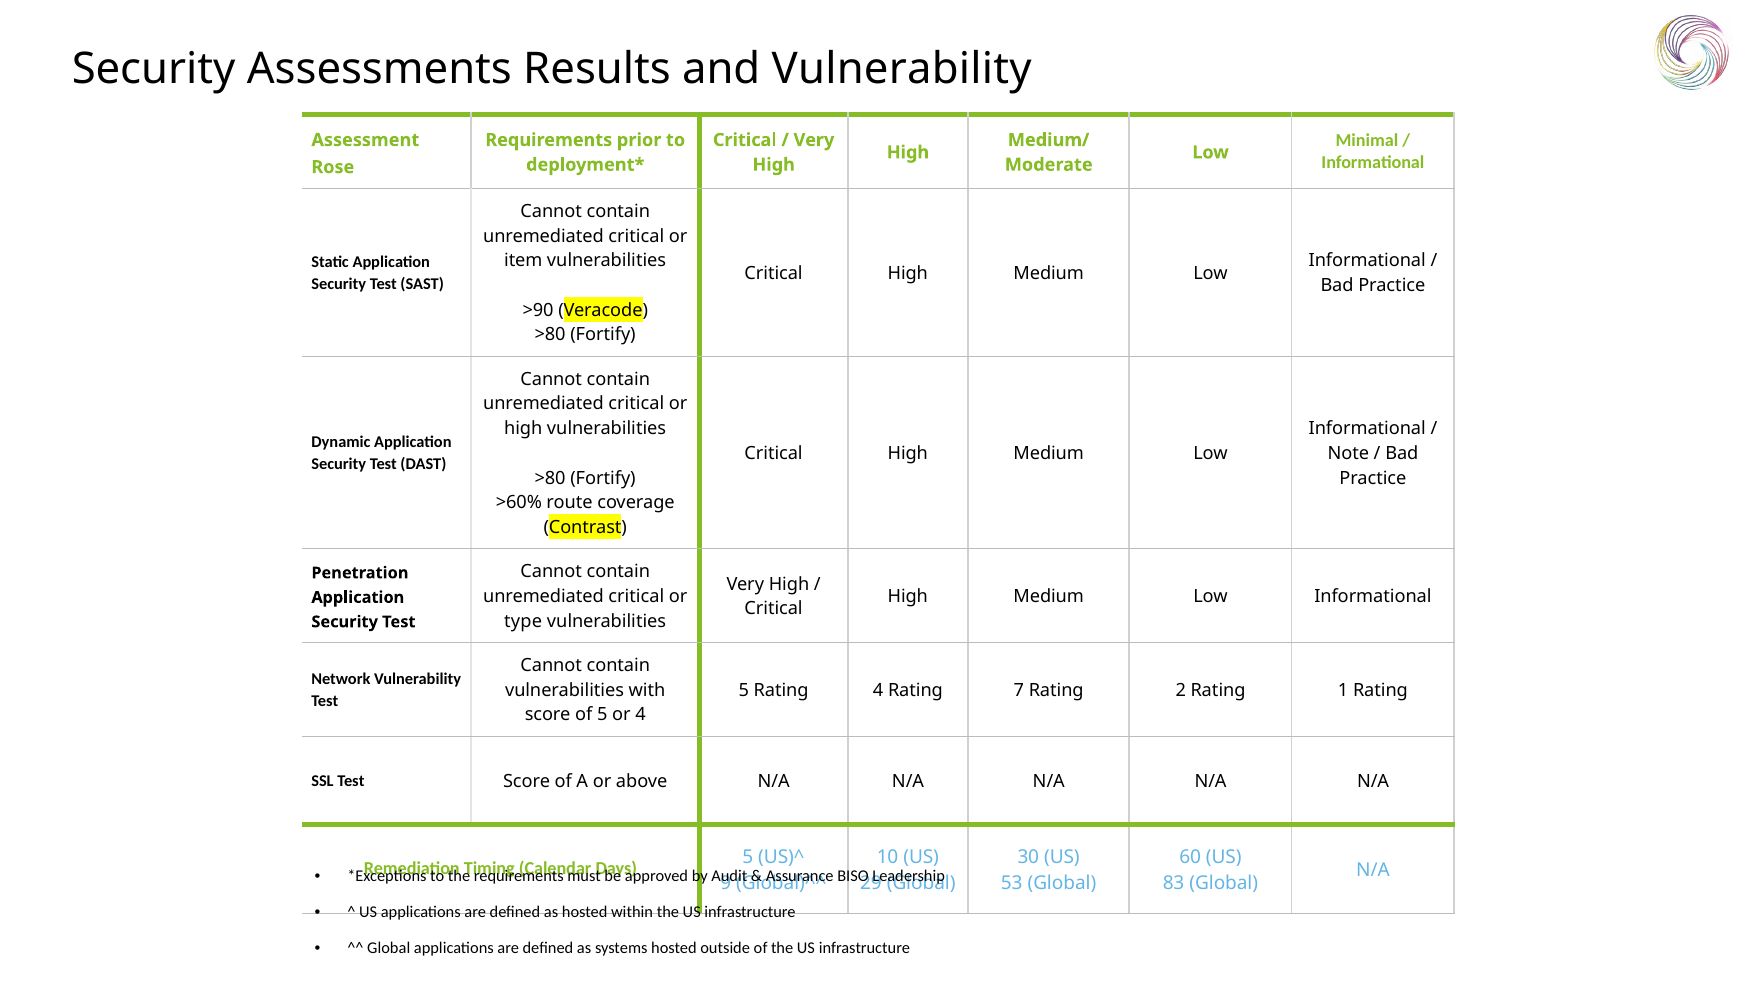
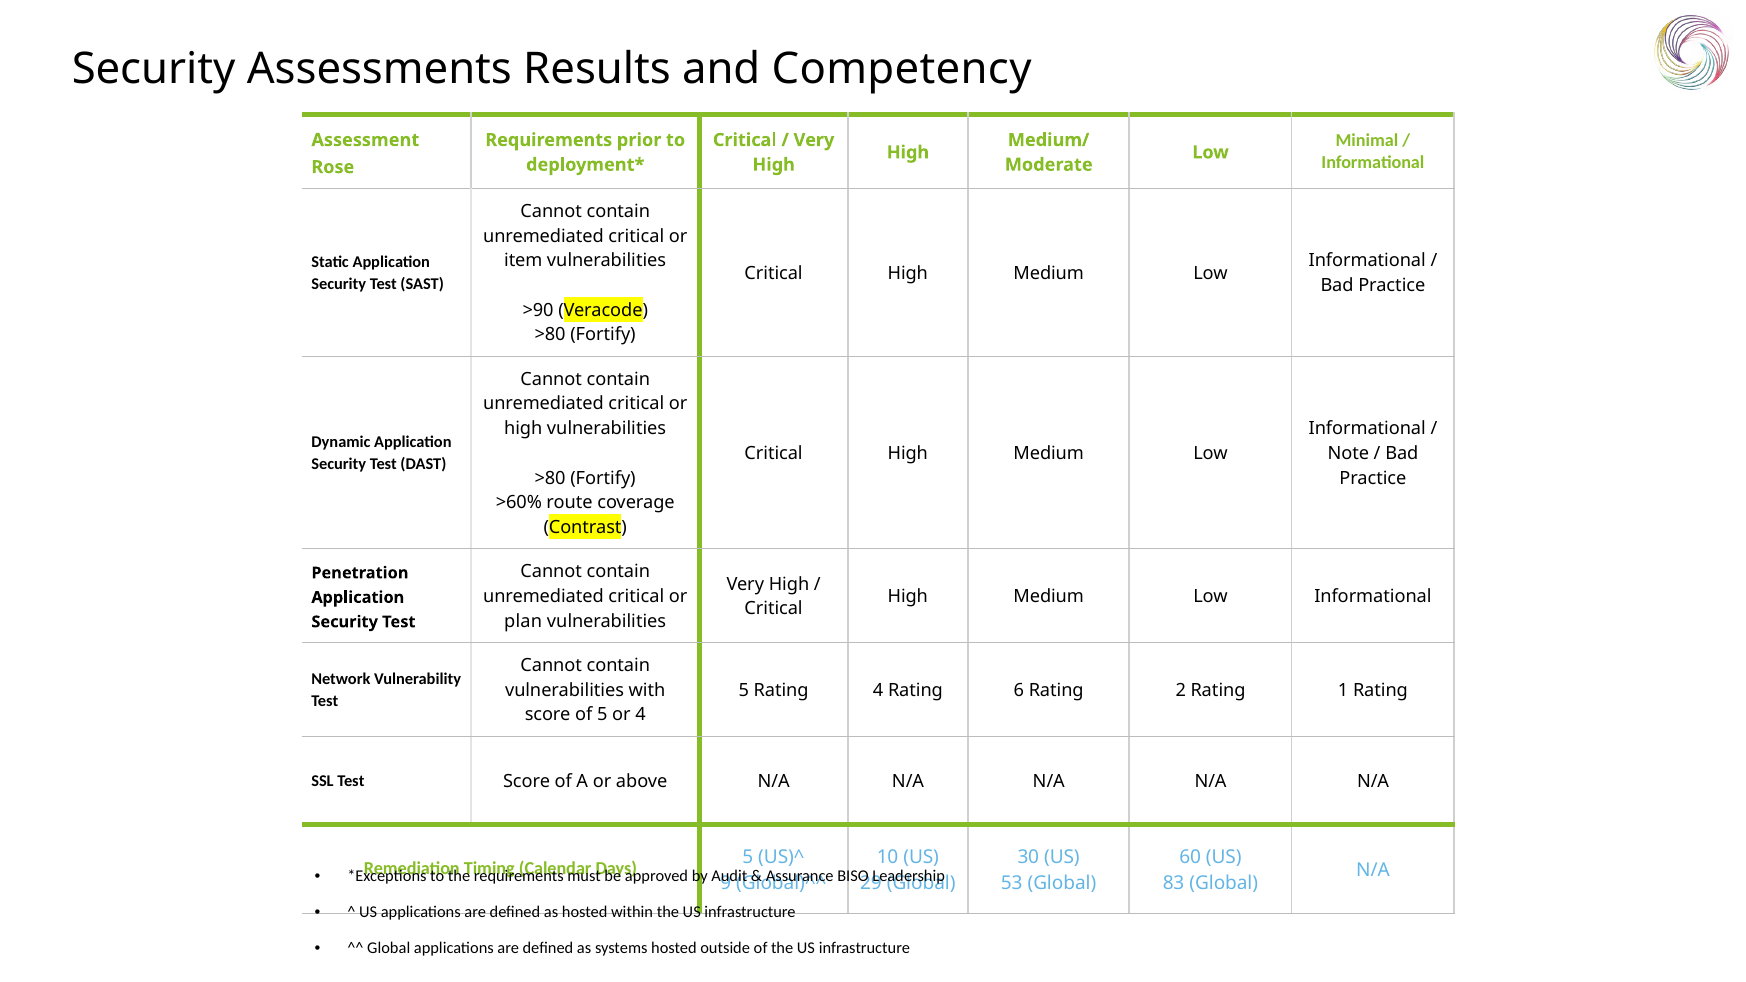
and Vulnerability: Vulnerability -> Competency (902, 69)
type: type -> plan (523, 621)
7: 7 -> 6 (1019, 690)
